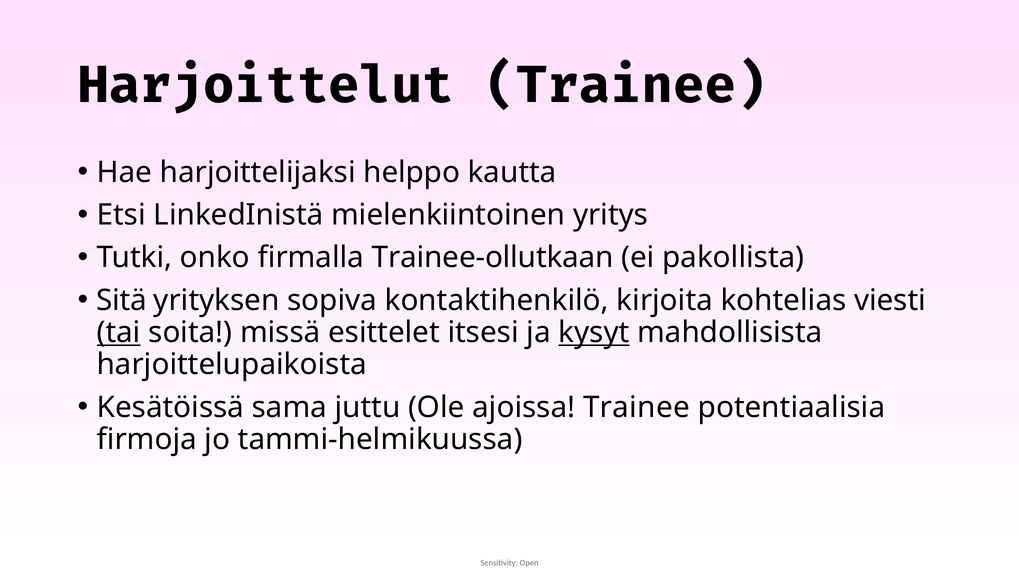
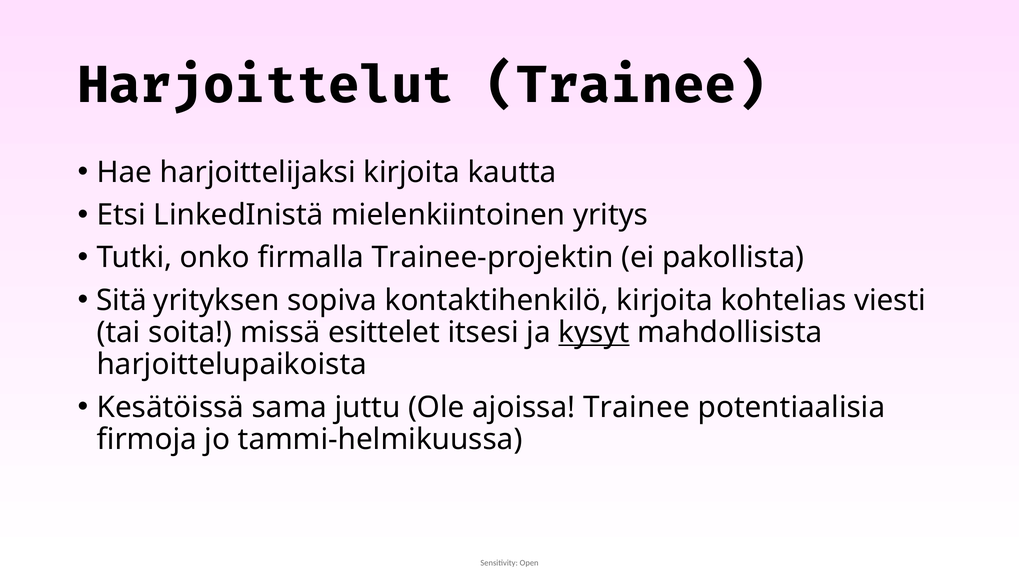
harjoittelijaksi helppo: helppo -> kirjoita (412, 172)
Trainee-ollutkaan: Trainee-ollutkaan -> Trainee-projektin (493, 258)
tai underline: present -> none (119, 333)
